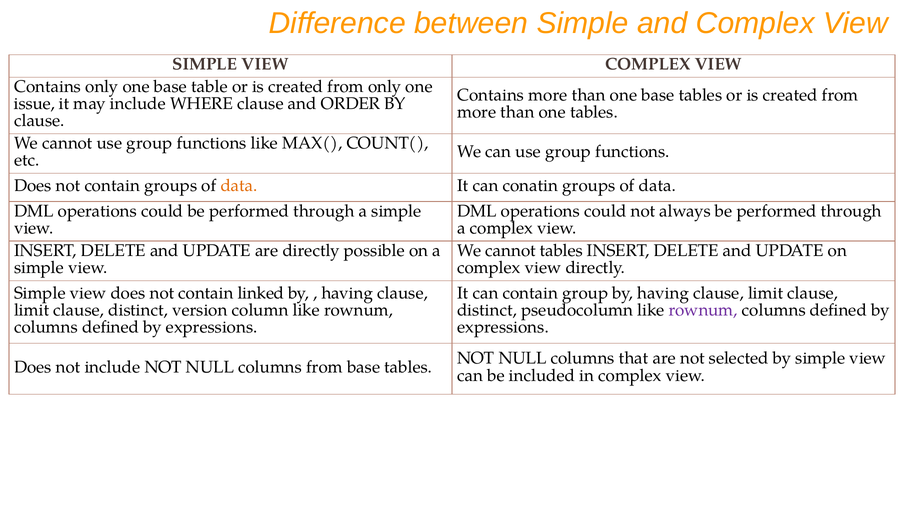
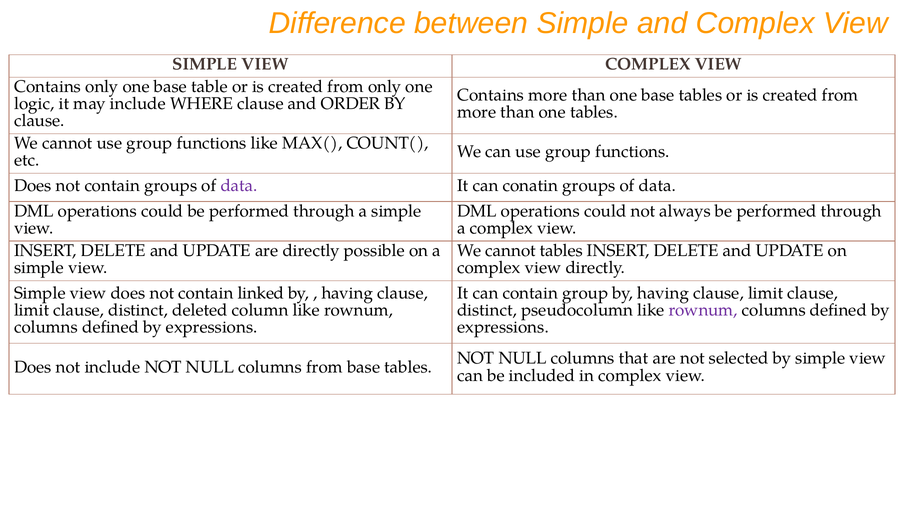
issue: issue -> logic (34, 104)
data colour: orange -> purple (239, 186)
version: version -> deleted (200, 310)
